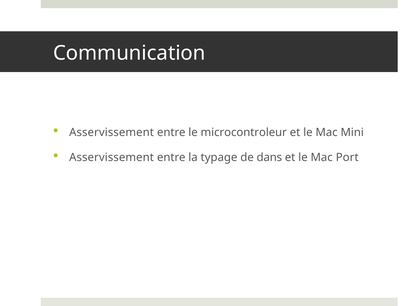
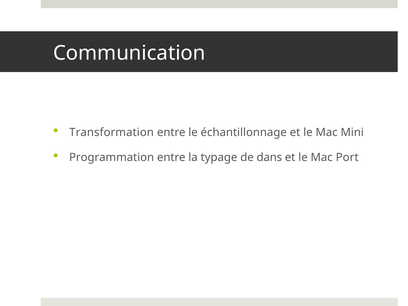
Asservissement: Asservissement -> Transformation (112, 132)
microcontroleur: microcontroleur -> échantillonnage (244, 132)
Asservissement: Asservissement -> Programmation (112, 157)
